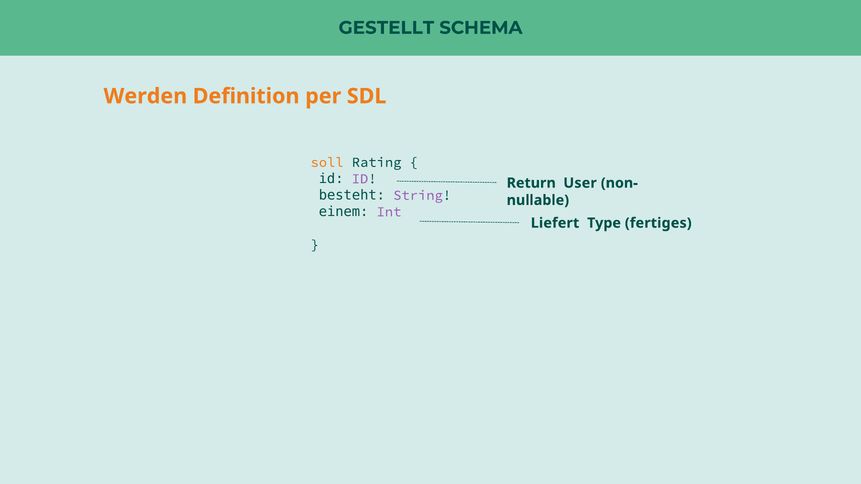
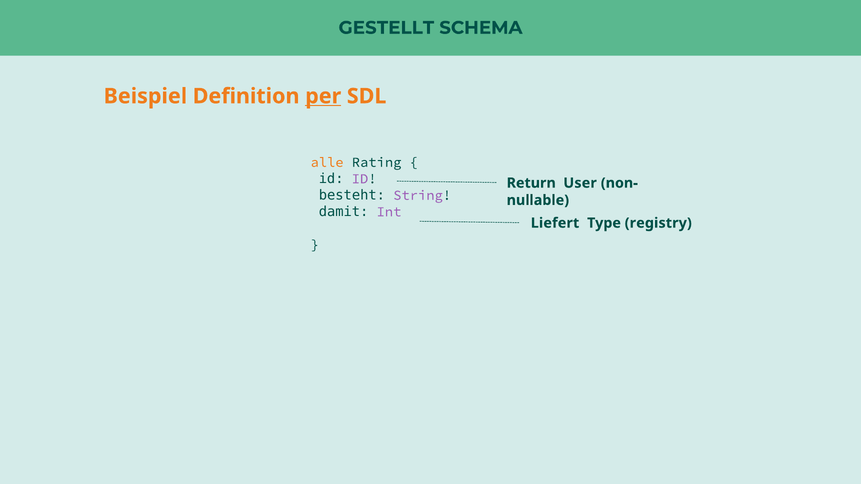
Werden: Werden -> Beispiel (145, 96)
per underline: none -> present (323, 96)
soll: soll -> alle (327, 162)
einem: einem -> damit (344, 212)
fertiges: fertiges -> registry (658, 223)
